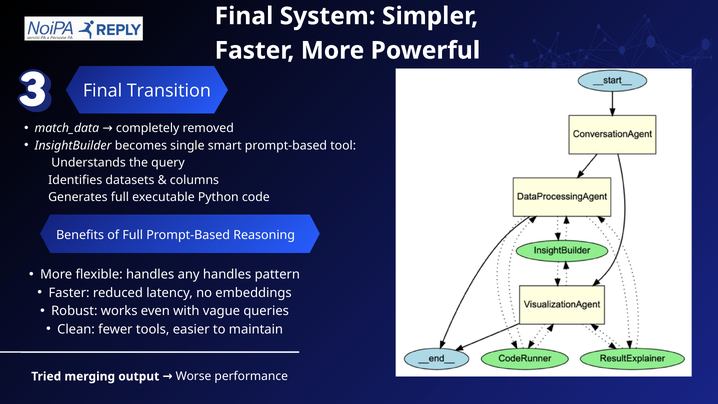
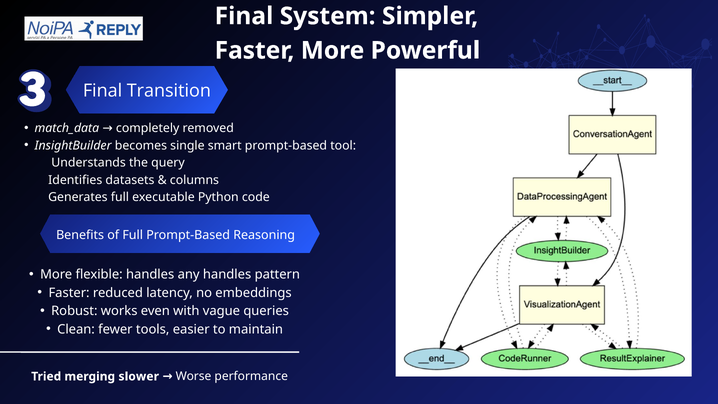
output: output -> slower (139, 376)
